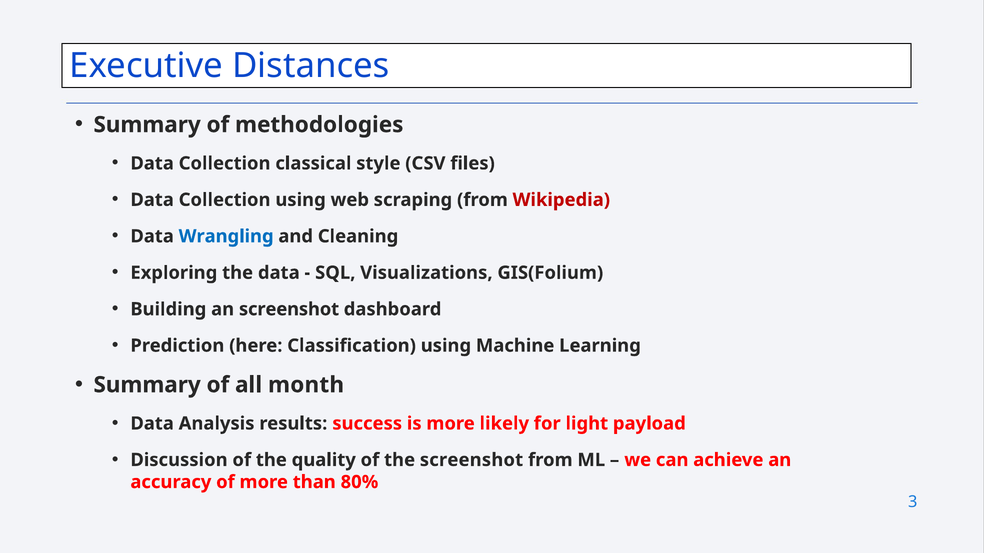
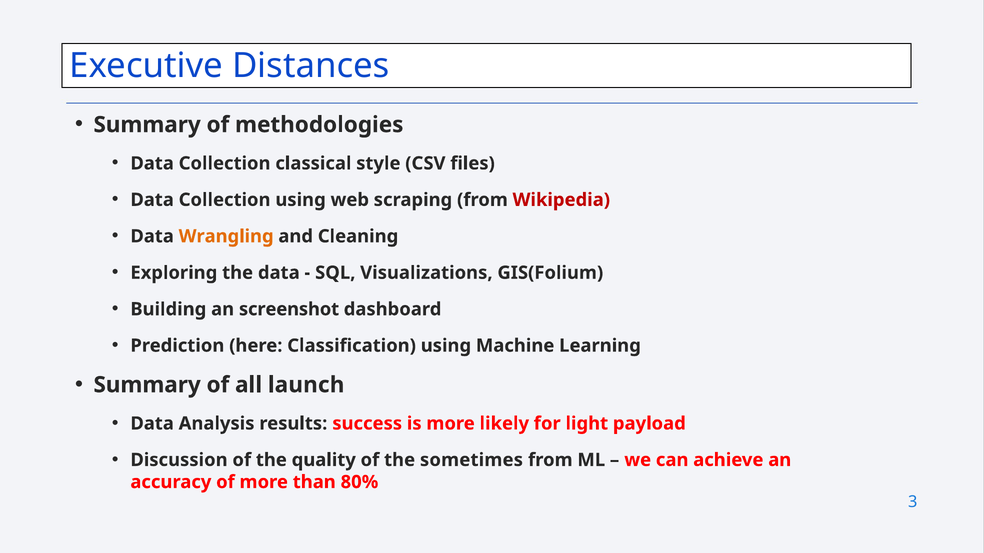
Wrangling colour: blue -> orange (226, 236)
month: month -> launch (306, 385)
the screenshot: screenshot -> sometimes (471, 460)
